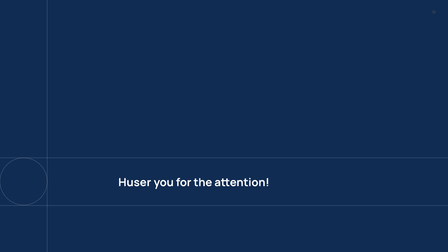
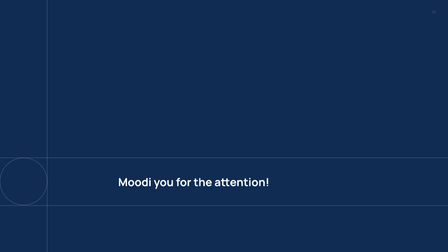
Huser: Huser -> Moodi (135, 182)
